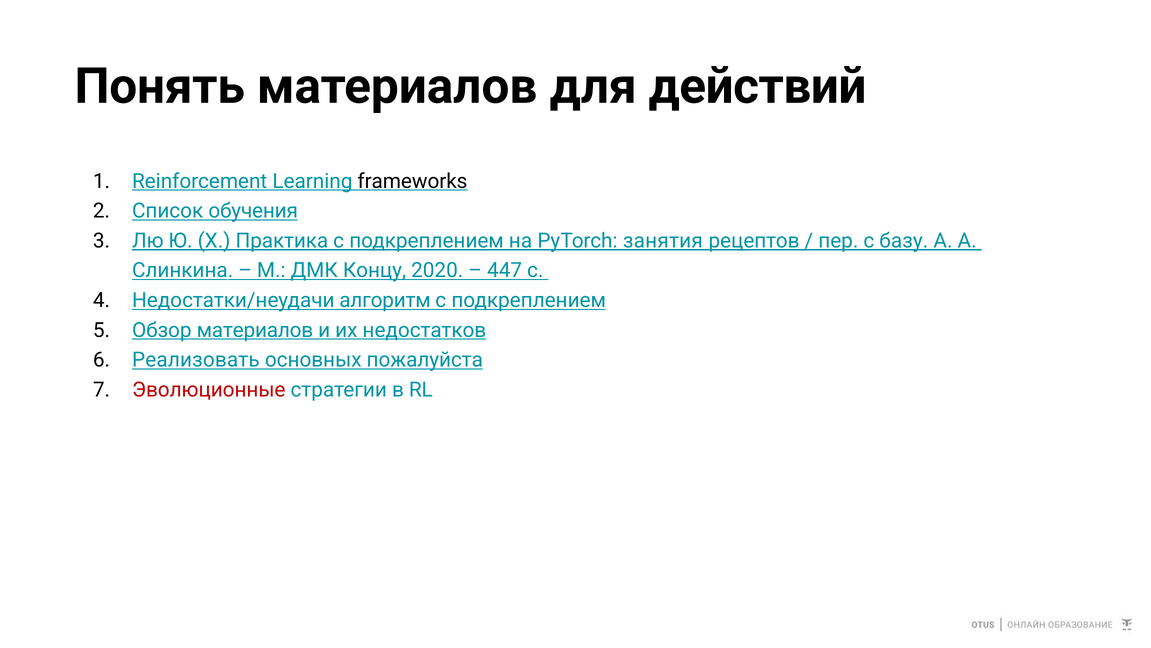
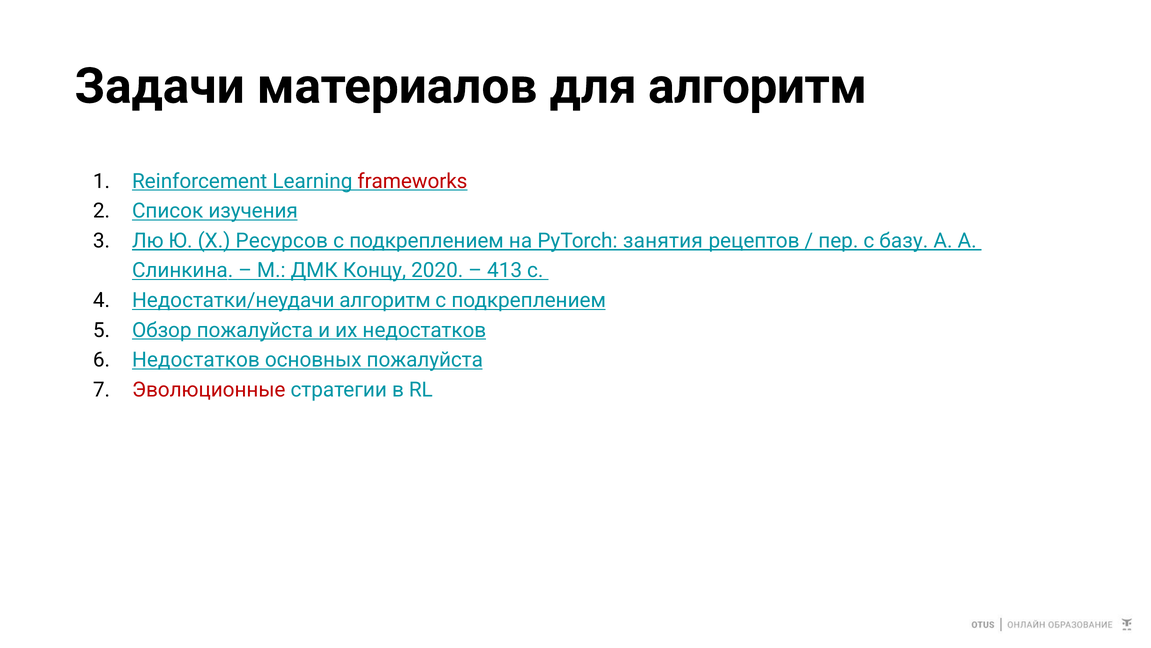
Понять: Понять -> Задачи (160, 86)
для действий: действий -> алгоритм (757, 86)
frameworks colour: black -> red (412, 181)
обучения: обучения -> изучения (253, 211)
Практика: Практика -> Ресурсов (282, 241)
447: 447 -> 413 (505, 270)
Обзор материалов: материалов -> пожалуйста (255, 330)
Реализовать: Реализовать -> Недостатков (196, 360)
